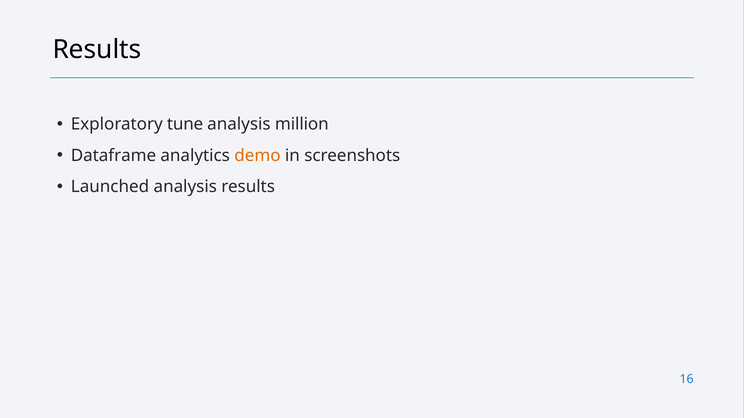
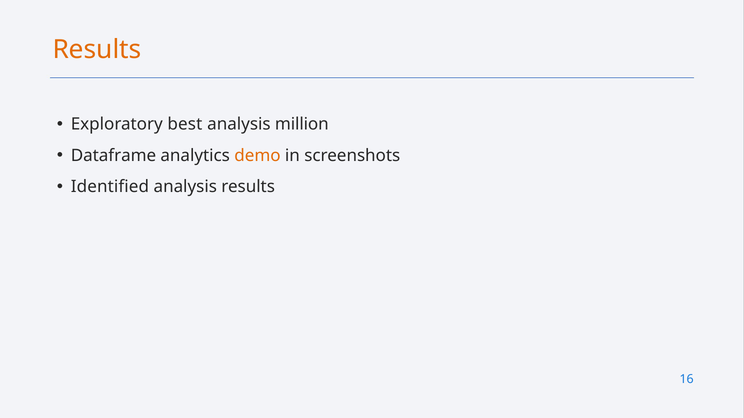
Results colour: black -> orange (97, 50)
tune: tune -> best (185, 124)
Launched: Launched -> Identified (110, 187)
